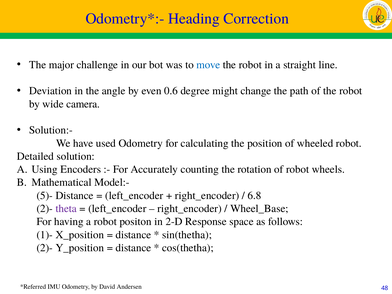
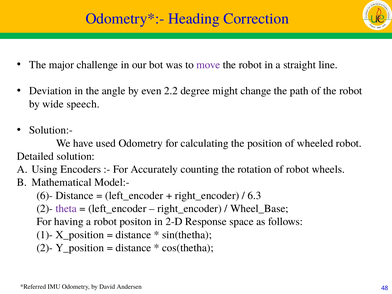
move colour: blue -> purple (208, 65)
0.6: 0.6 -> 2.2 (171, 91)
camera: camera -> speech (83, 104)
5)-: 5)- -> 6)- (45, 195)
6.8: 6.8 -> 6.3 (255, 195)
